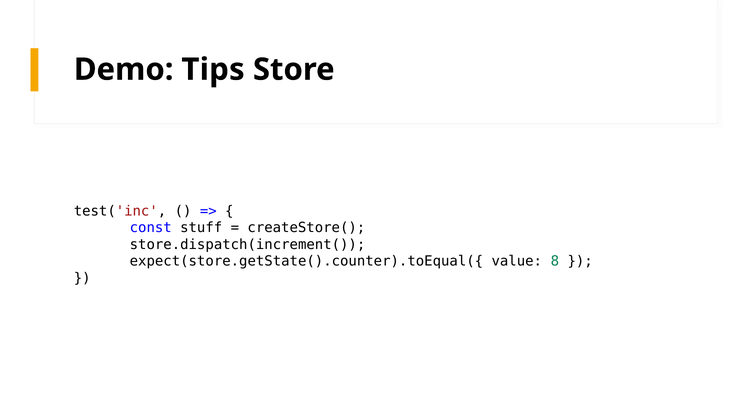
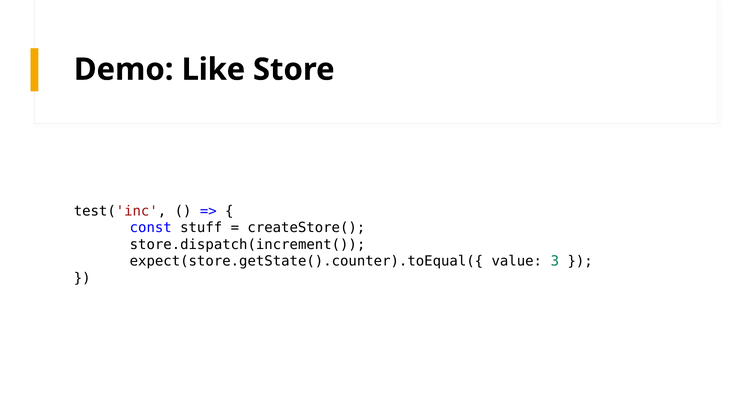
Tips: Tips -> Like (213, 69)
8: 8 -> 3 (555, 261)
